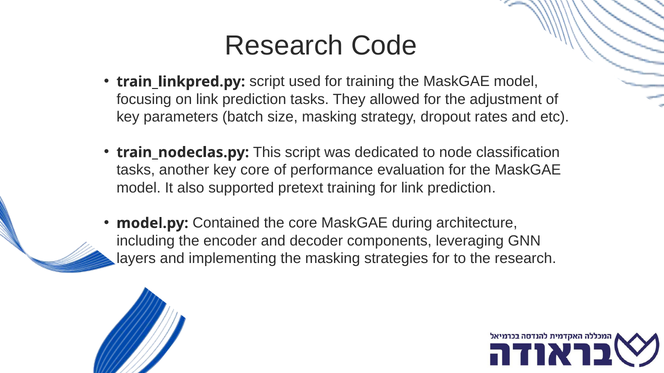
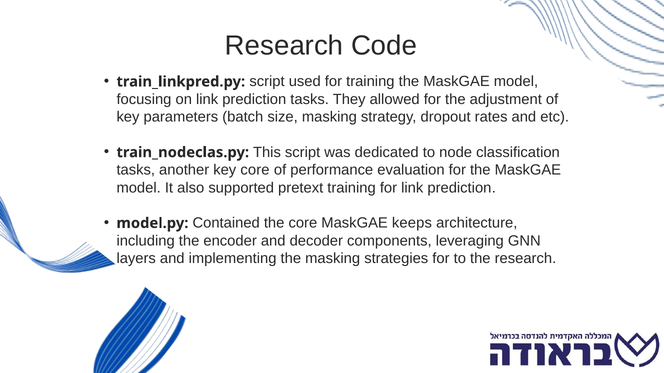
during: during -> keeps (412, 223)
